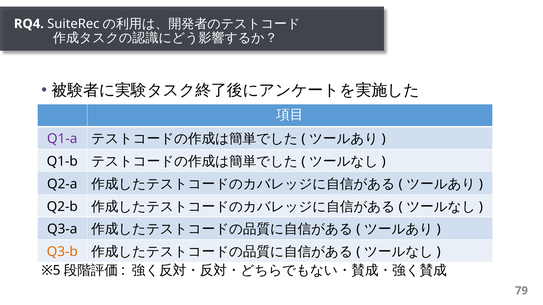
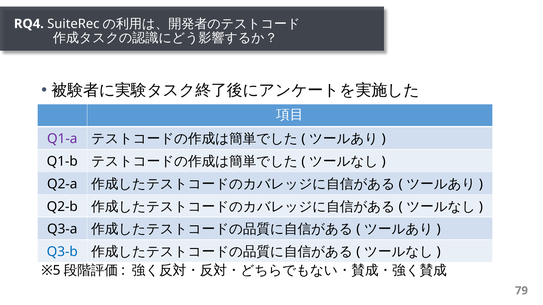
Q3-b colour: orange -> blue (62, 252)
